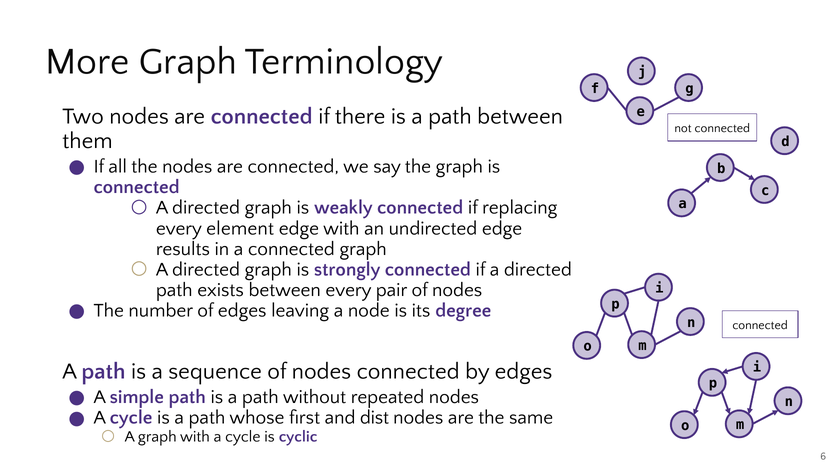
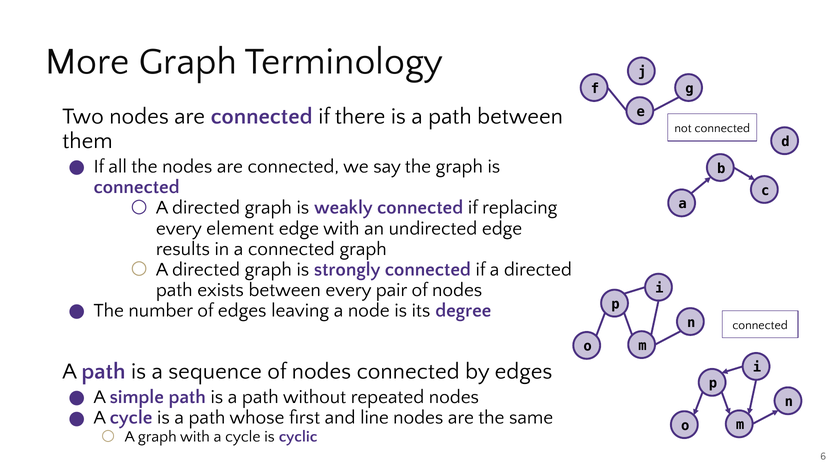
dist: dist -> line (374, 418)
